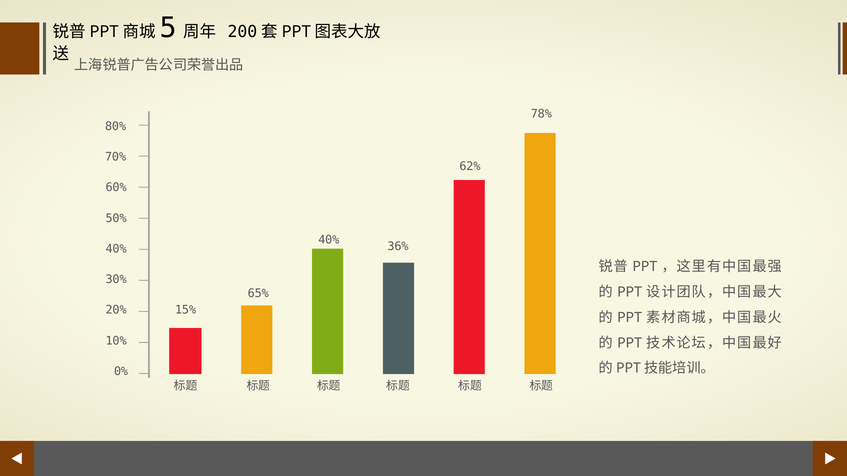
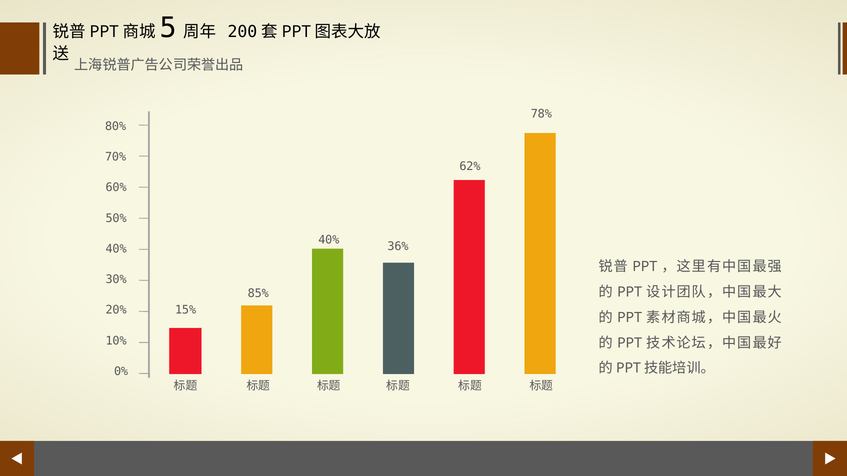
65%: 65% -> 85% (258, 293)
